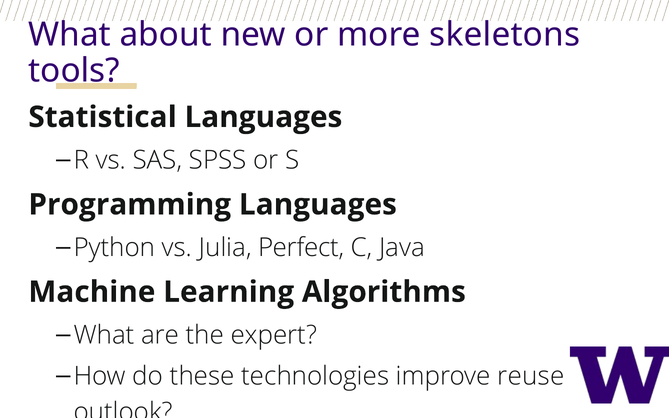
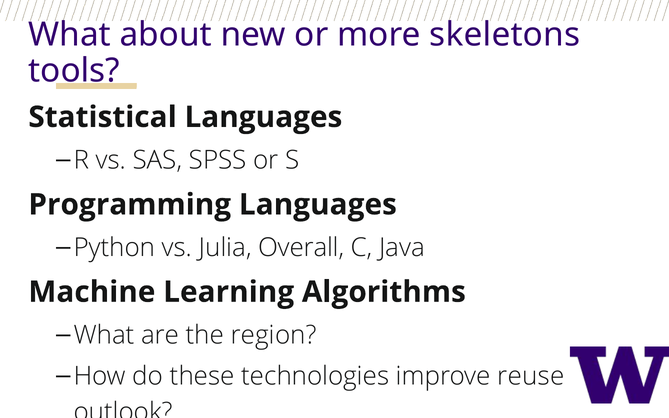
Perfect: Perfect -> Overall (301, 248)
expert: expert -> region (274, 335)
